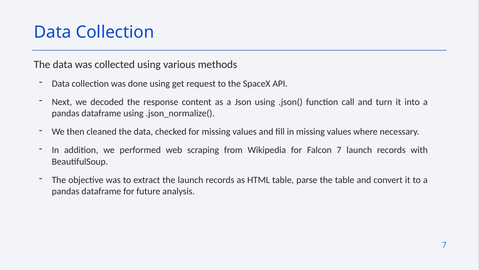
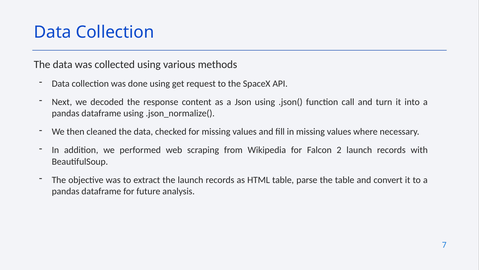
Falcon 7: 7 -> 2 (339, 150)
